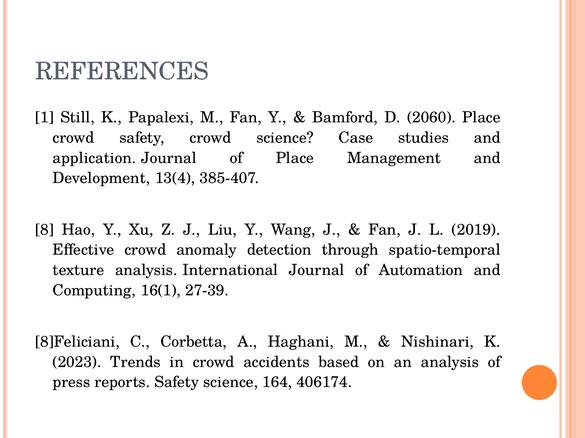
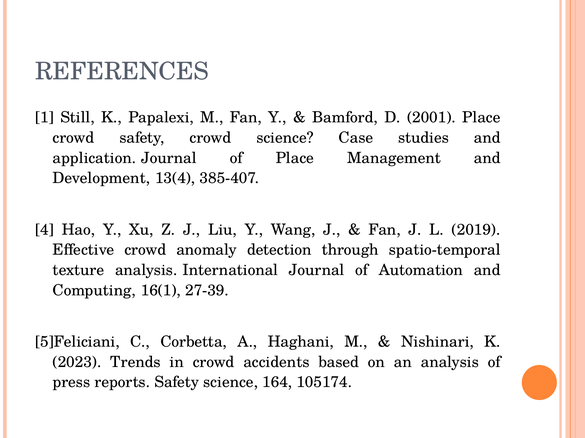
2060: 2060 -> 2001 (431, 118)
8: 8 -> 4 (45, 230)
8]Feliciani: 8]Feliciani -> 5]Feliciani (77, 342)
406174: 406174 -> 105174 (324, 383)
